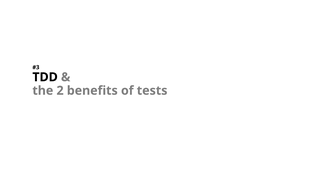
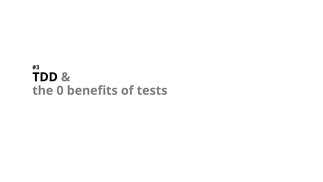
2: 2 -> 0 (60, 90)
